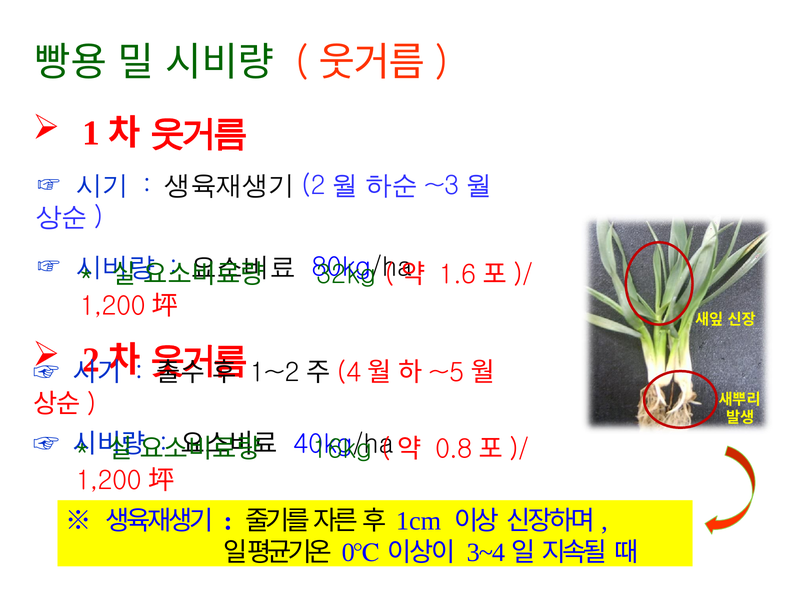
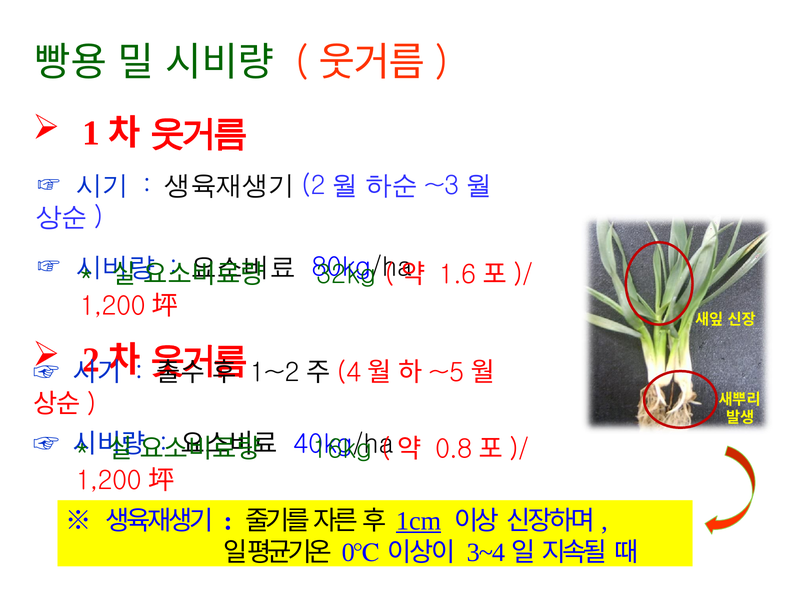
1cm underline: none -> present (419, 521)
